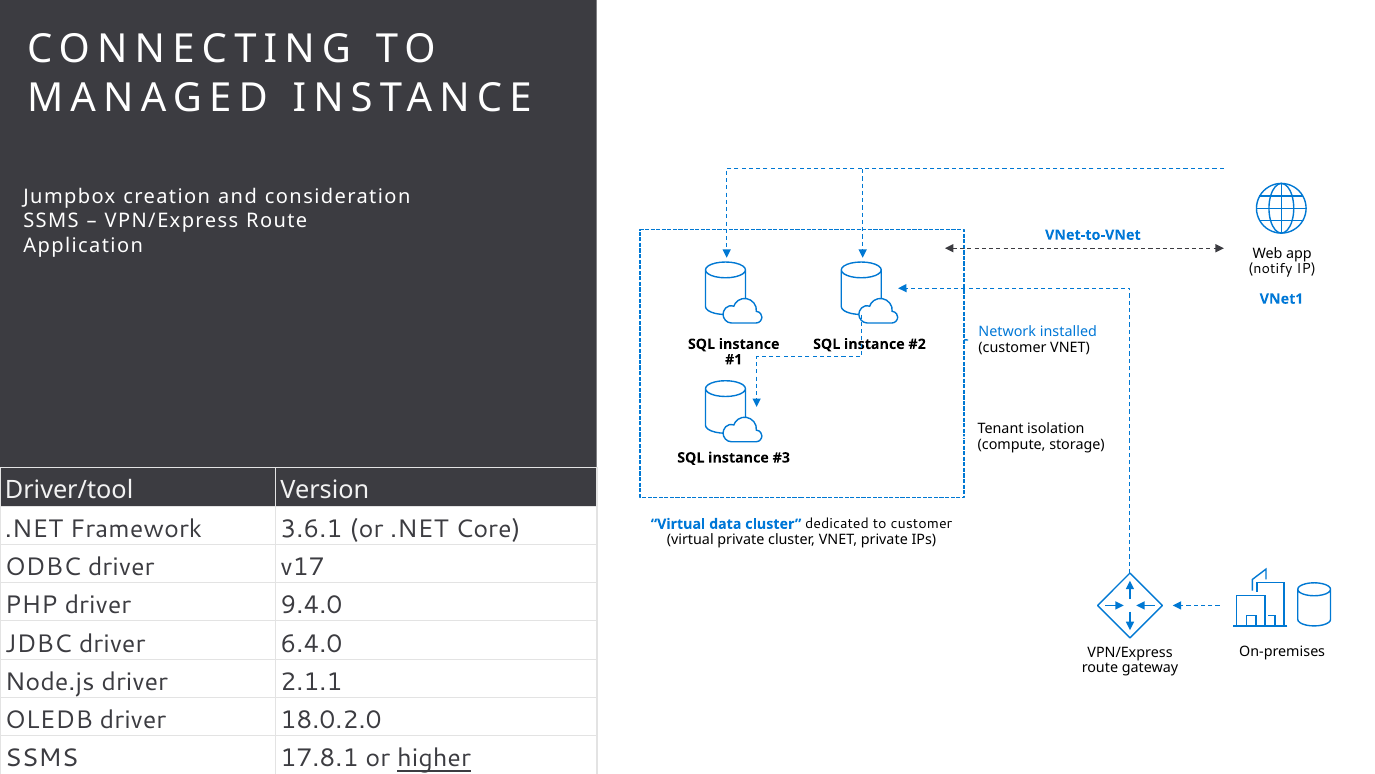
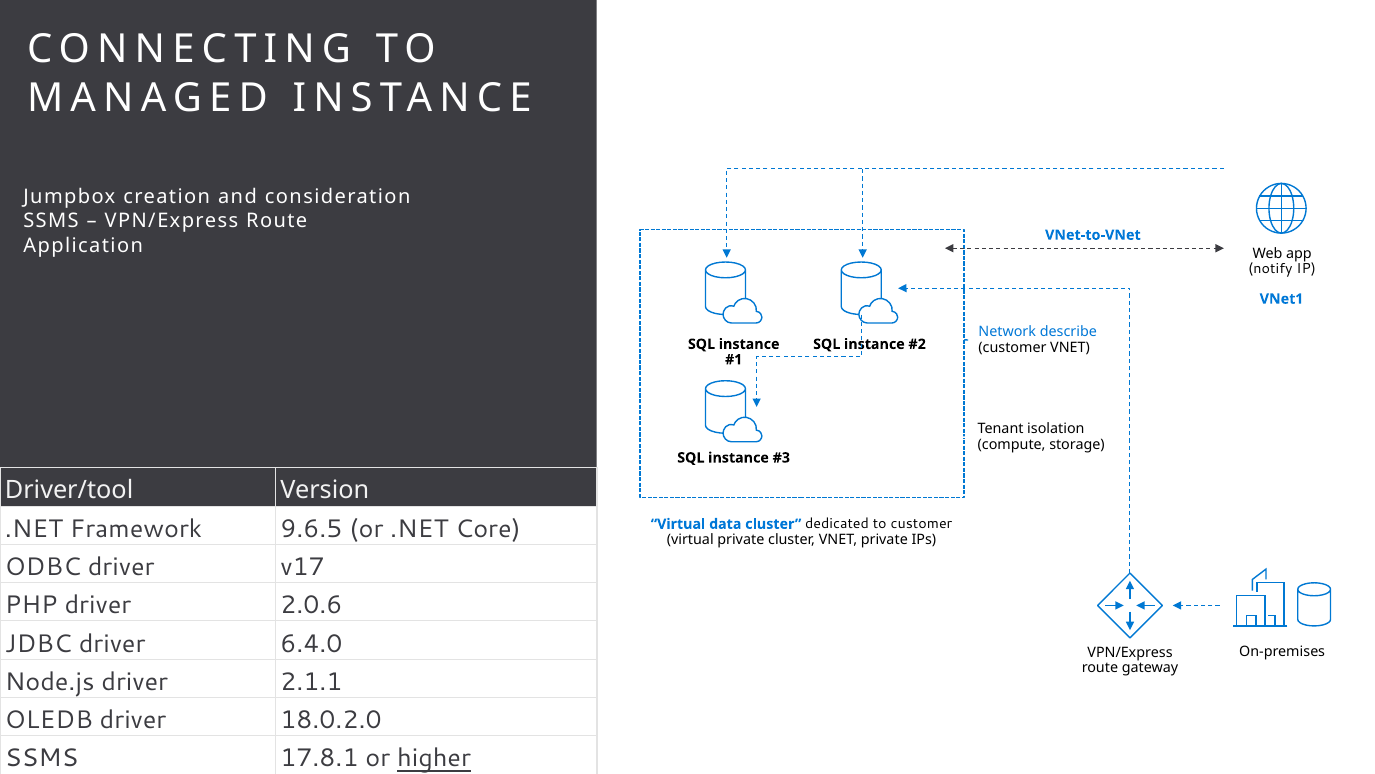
installed: installed -> describe (1068, 332)
3.6.1: 3.6.1 -> 9.6.5 (311, 528)
9.4.0: 9.4.0 -> 2.0.6 (311, 605)
